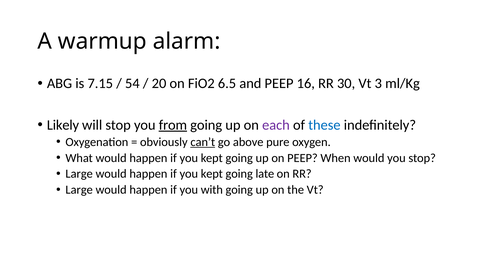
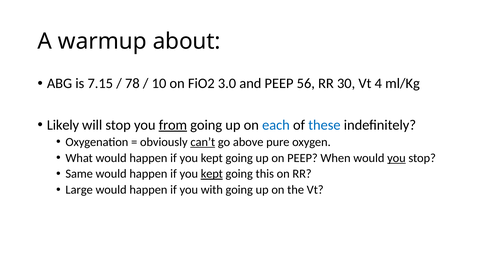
alarm: alarm -> about (187, 41)
54: 54 -> 78 (132, 84)
20: 20 -> 10 (159, 84)
6.5: 6.5 -> 3.0 (227, 84)
16: 16 -> 56 (306, 84)
3: 3 -> 4 (378, 84)
each colour: purple -> blue (276, 125)
you underline: none -> present (396, 158)
Large: Large -> Same (79, 174)
kept underline: none -> present (212, 174)
late: late -> this (265, 174)
